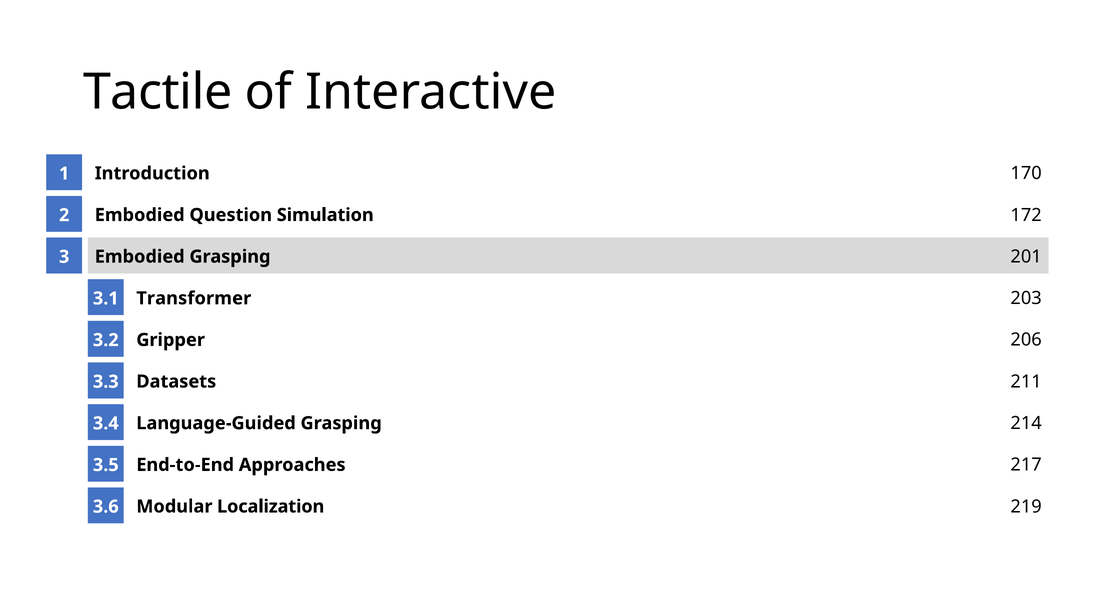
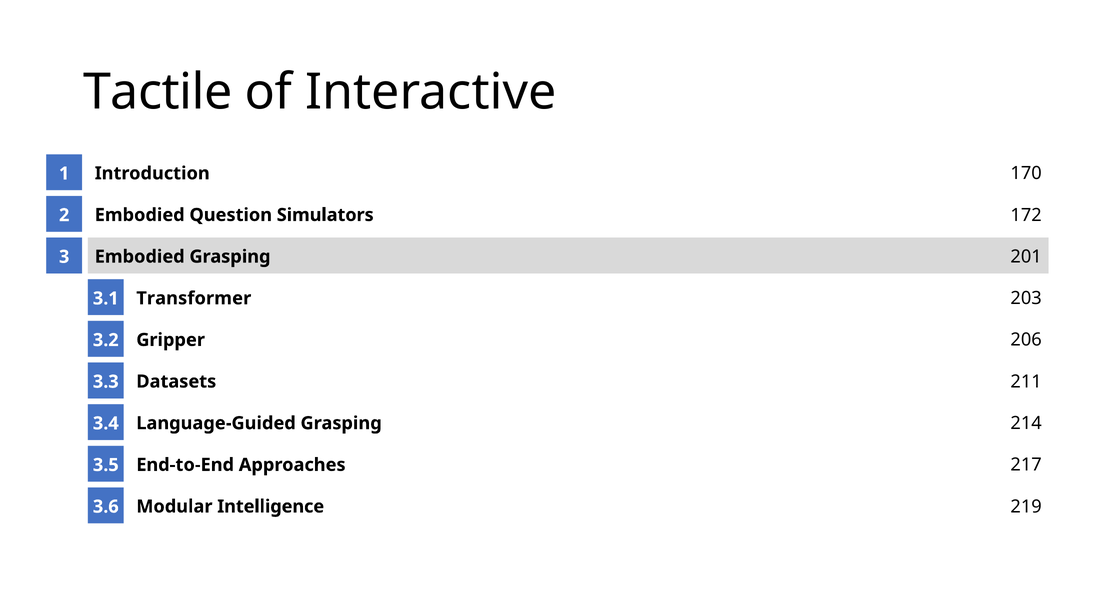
Simulation: Simulation -> Simulators (325, 215)
Localization: Localization -> Intelligence (271, 506)
